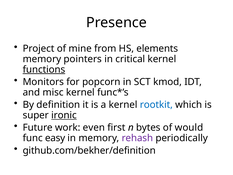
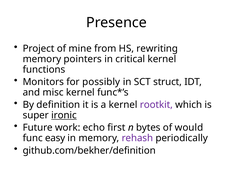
elements: elements -> rewriting (157, 48)
functions underline: present -> none (44, 69)
popcorn: popcorn -> possibly (101, 82)
kmod: kmod -> struct (168, 82)
rootkit colour: blue -> purple (156, 105)
even: even -> echo (94, 127)
